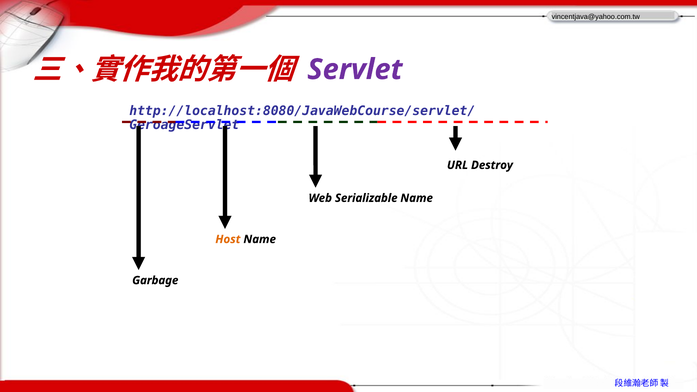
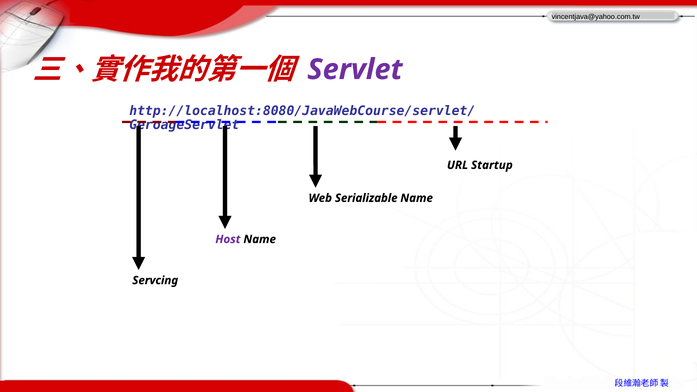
Destroy: Destroy -> Startup (492, 165)
Host colour: orange -> purple (228, 239)
Garbage: Garbage -> Servcing (155, 280)
